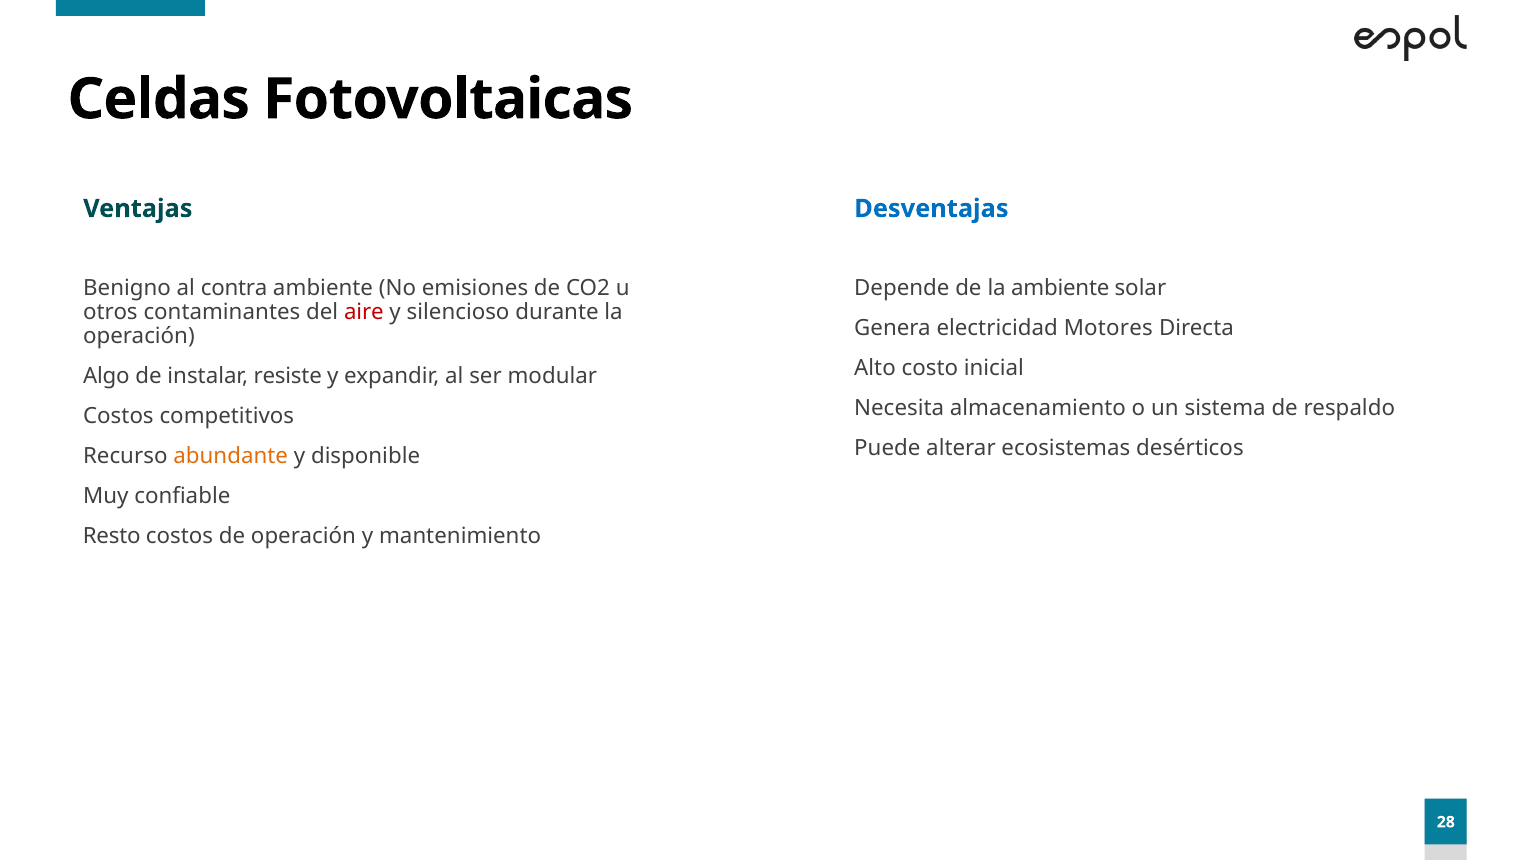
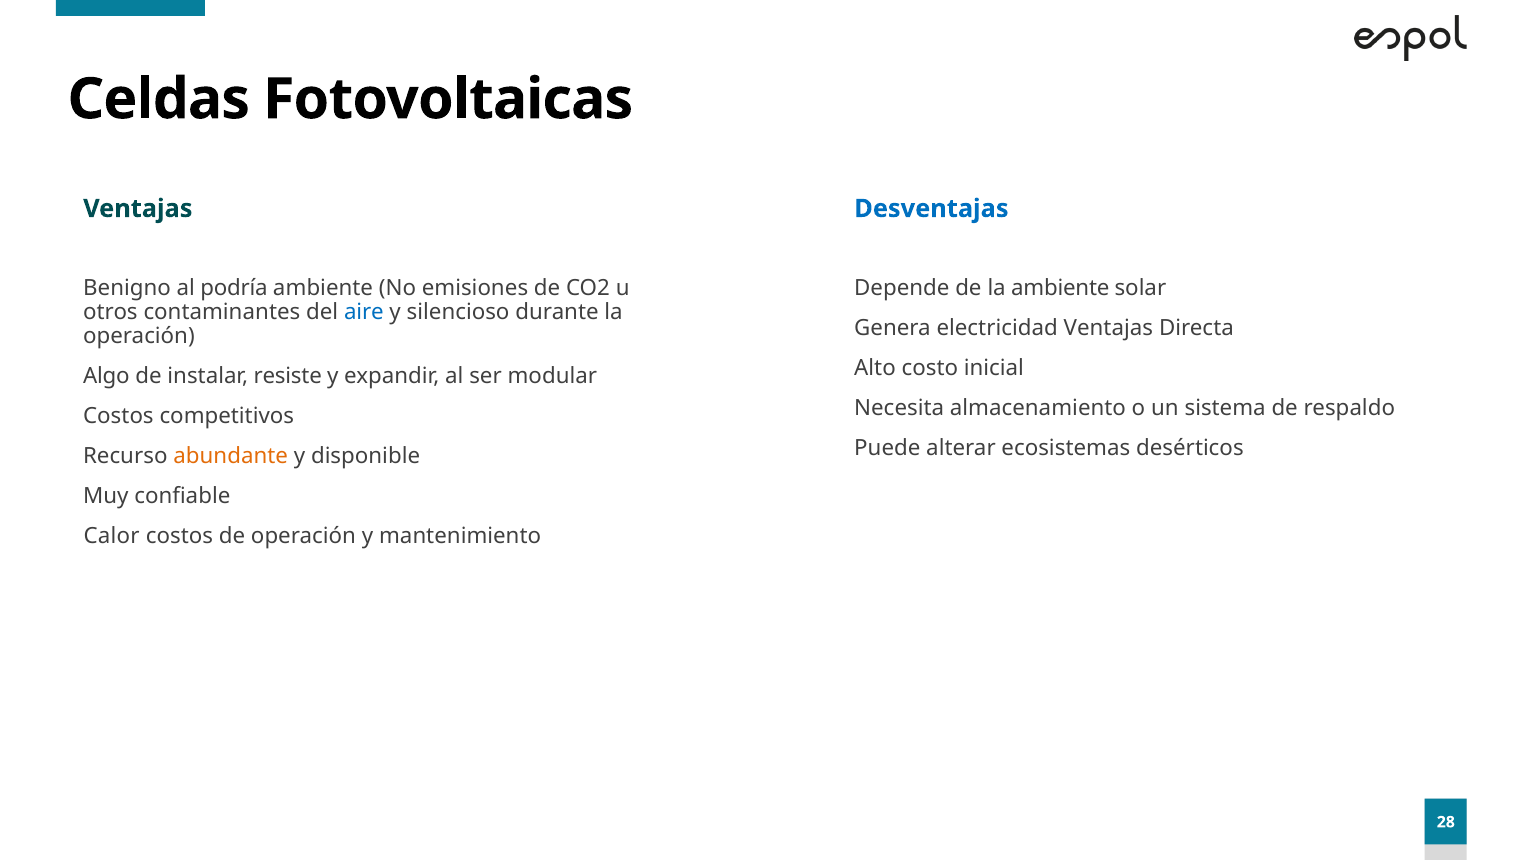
contra: contra -> podría (234, 288)
aire colour: red -> blue (364, 312)
electricidad Motores: Motores -> Ventajas (1108, 328)
Resto: Resto -> Calor (111, 537)
